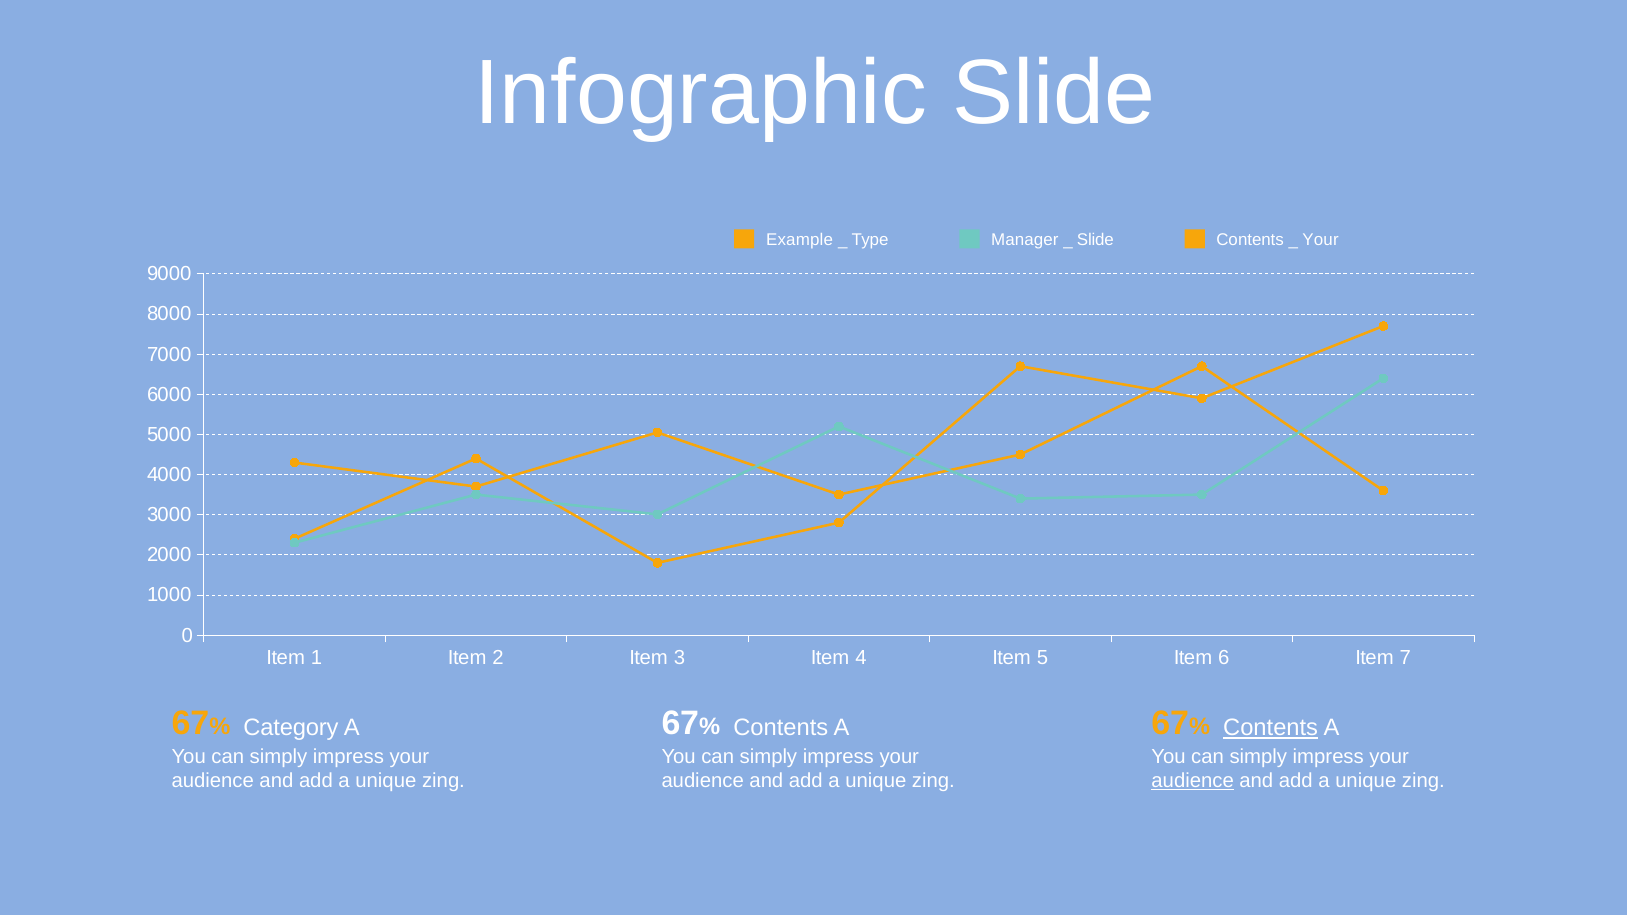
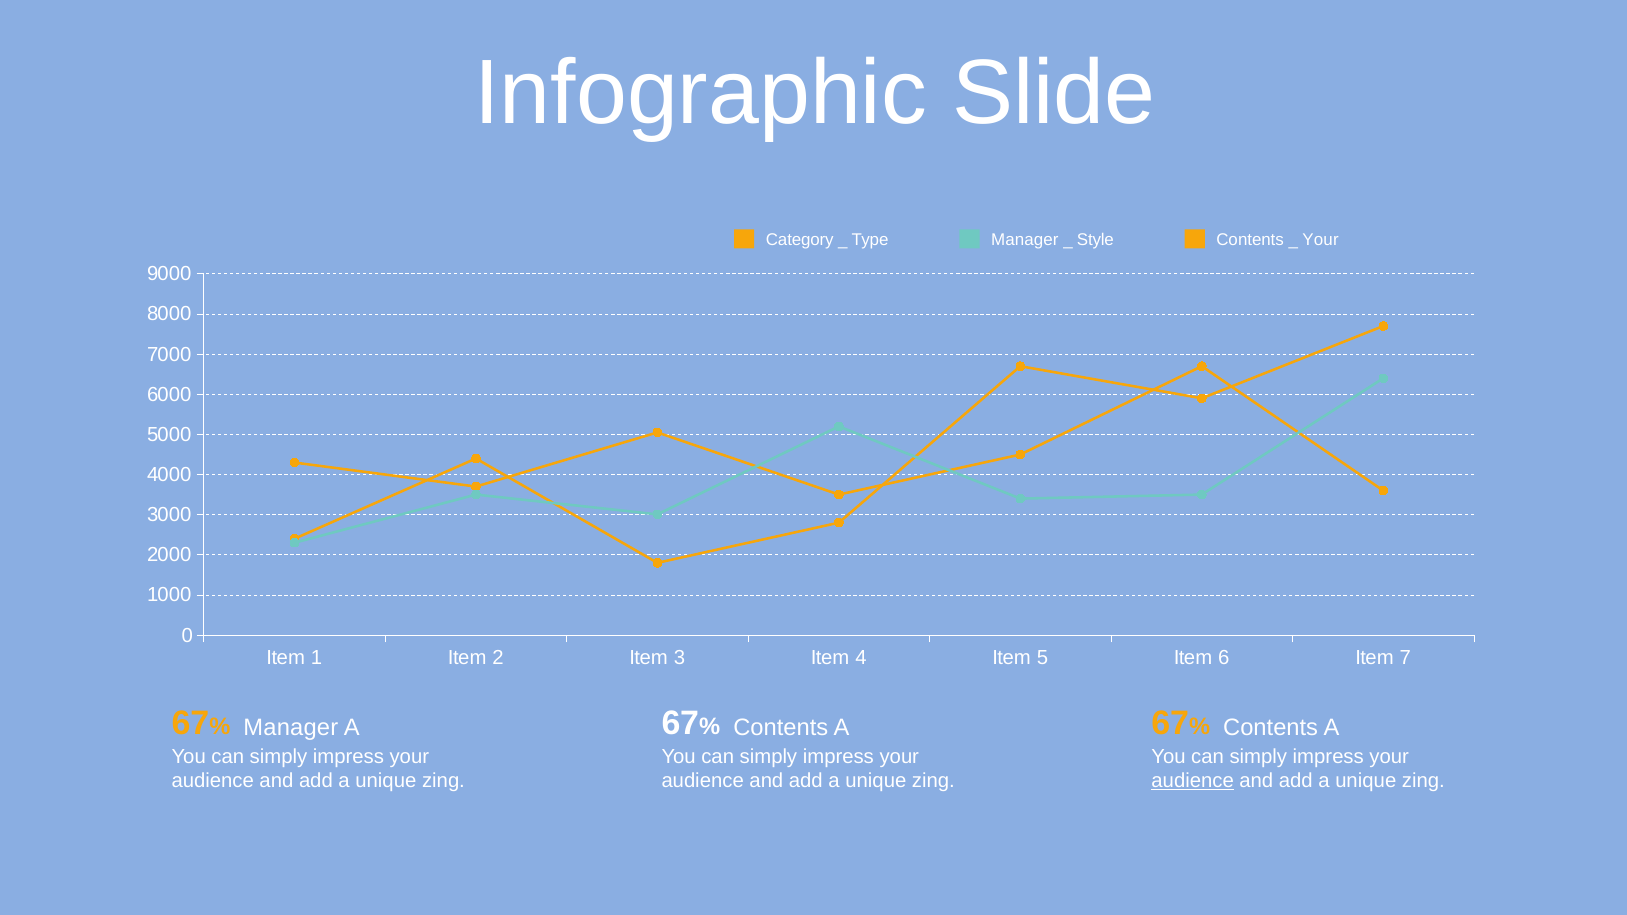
Example: Example -> Category (800, 240)
Slide: Slide -> Style (1095, 240)
Category: Category -> Manager (291, 728)
Contents underline: present -> none (1271, 728)
